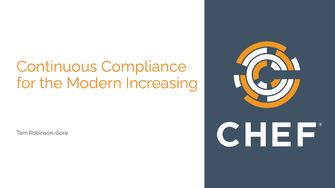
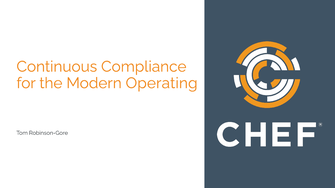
Increasing: Increasing -> Operating (162, 83)
